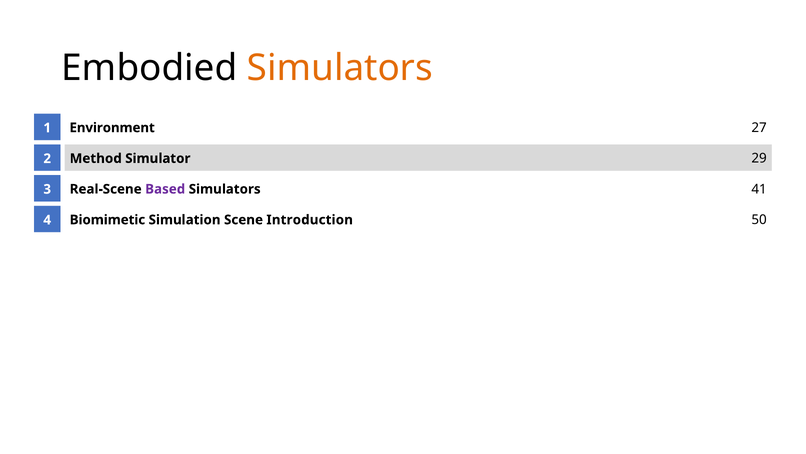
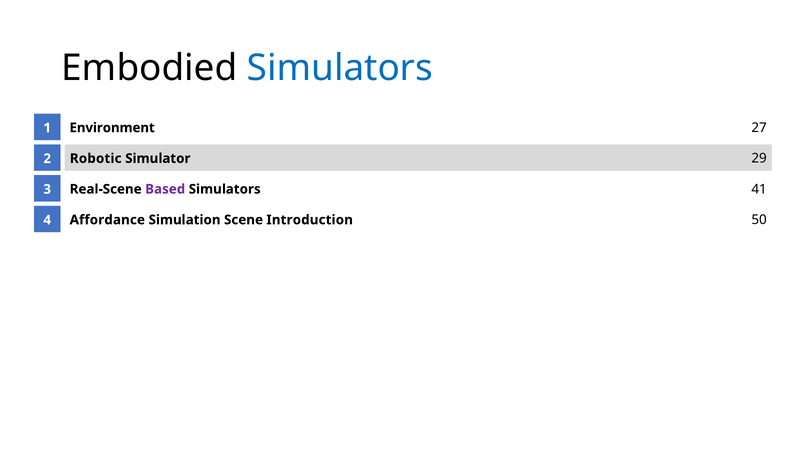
Simulators colour: orange -> blue (340, 68)
Method: Method -> Robotic (96, 158)
Biomimetic: Biomimetic -> Affordance (107, 220)
